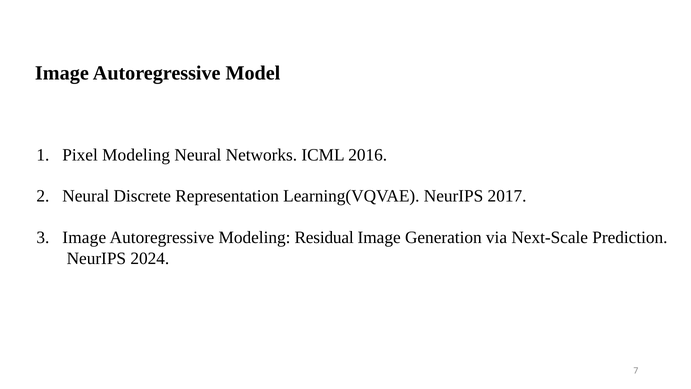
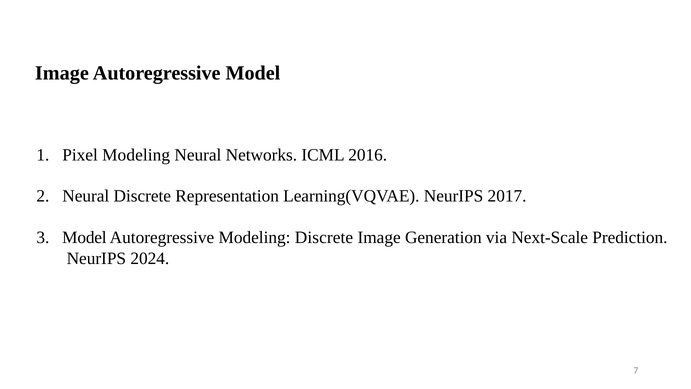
Image: Image -> Model (84, 238)
Modeling Residual: Residual -> Discrete (324, 238)
